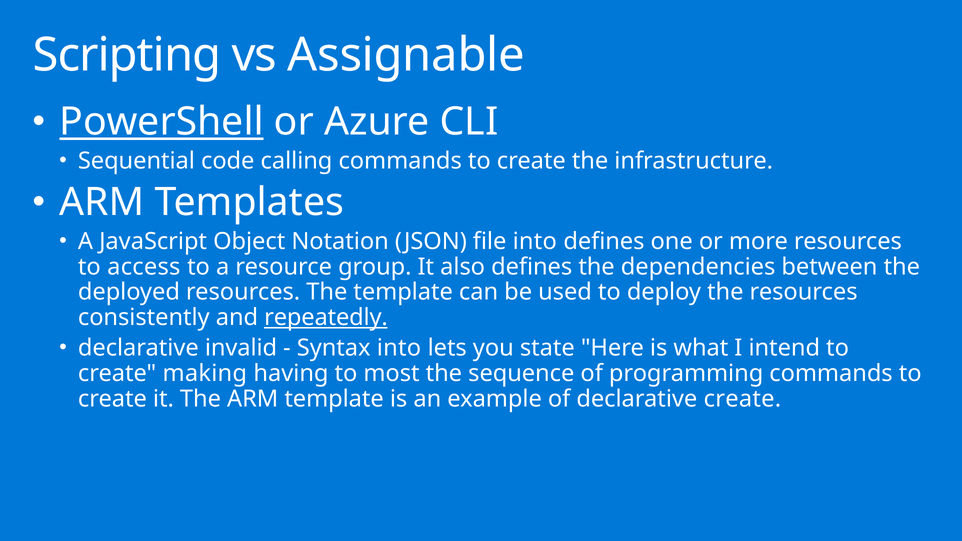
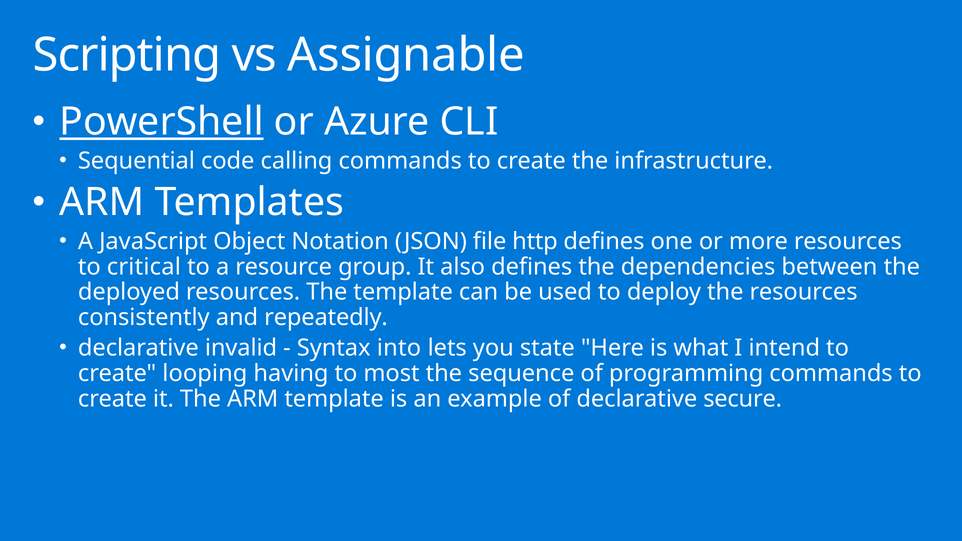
file into: into -> http (535, 241)
access: access -> critical (144, 267)
repeatedly underline: present -> none (326, 318)
making: making -> looping (205, 373)
declarative create: create -> secure (743, 399)
